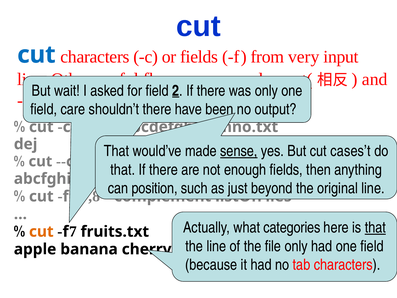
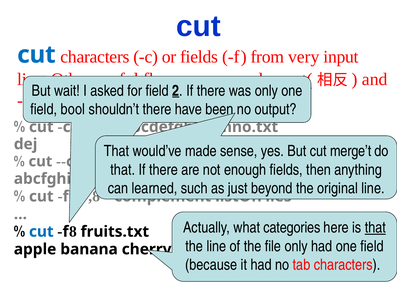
care: care -> bool (73, 109)
sense underline: present -> none (239, 151)
cases’t: cases’t -> merge’t (351, 151)
position: position -> learned (154, 188)
cut colour: orange -> blue (41, 231)
7: 7 -> 8 (73, 231)
